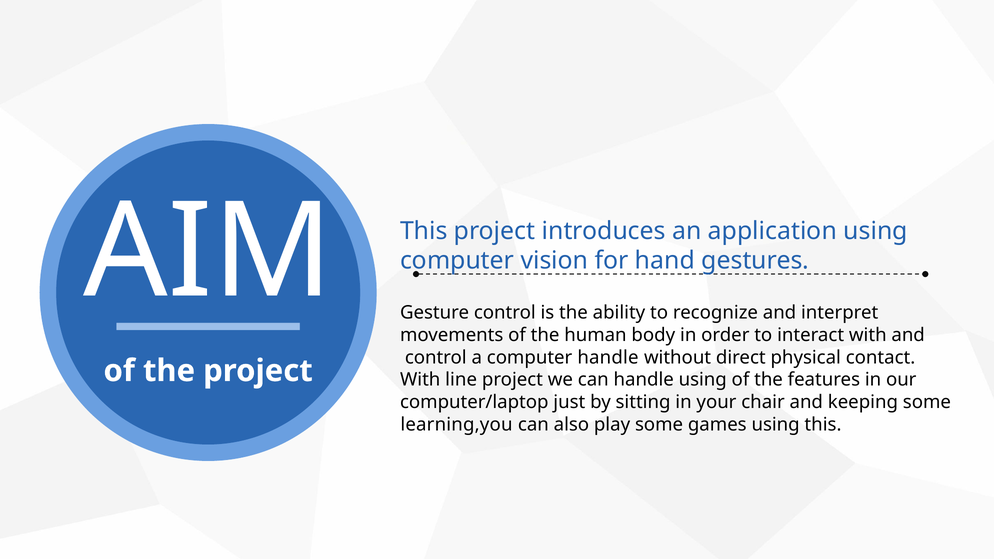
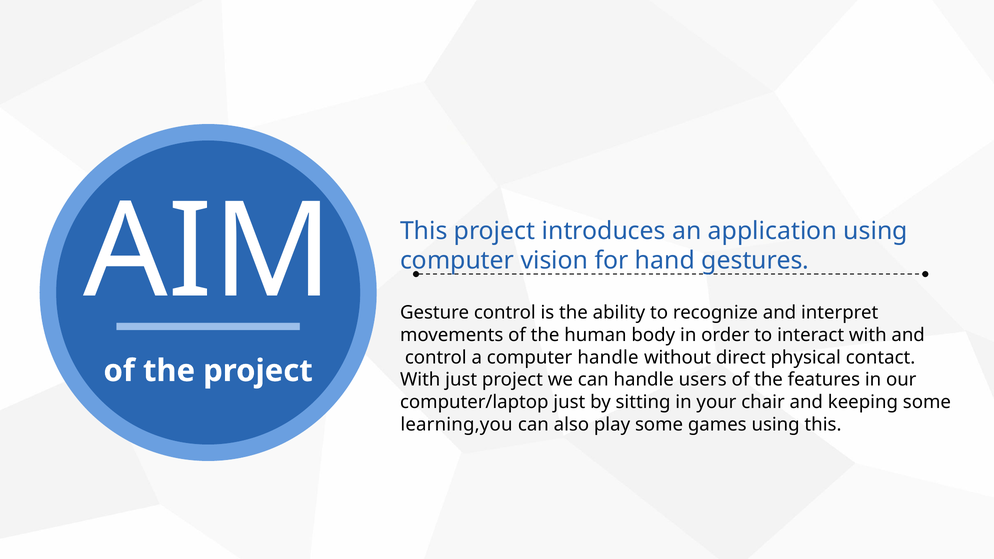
With line: line -> just (461, 380)
handle using: using -> users (703, 380)
